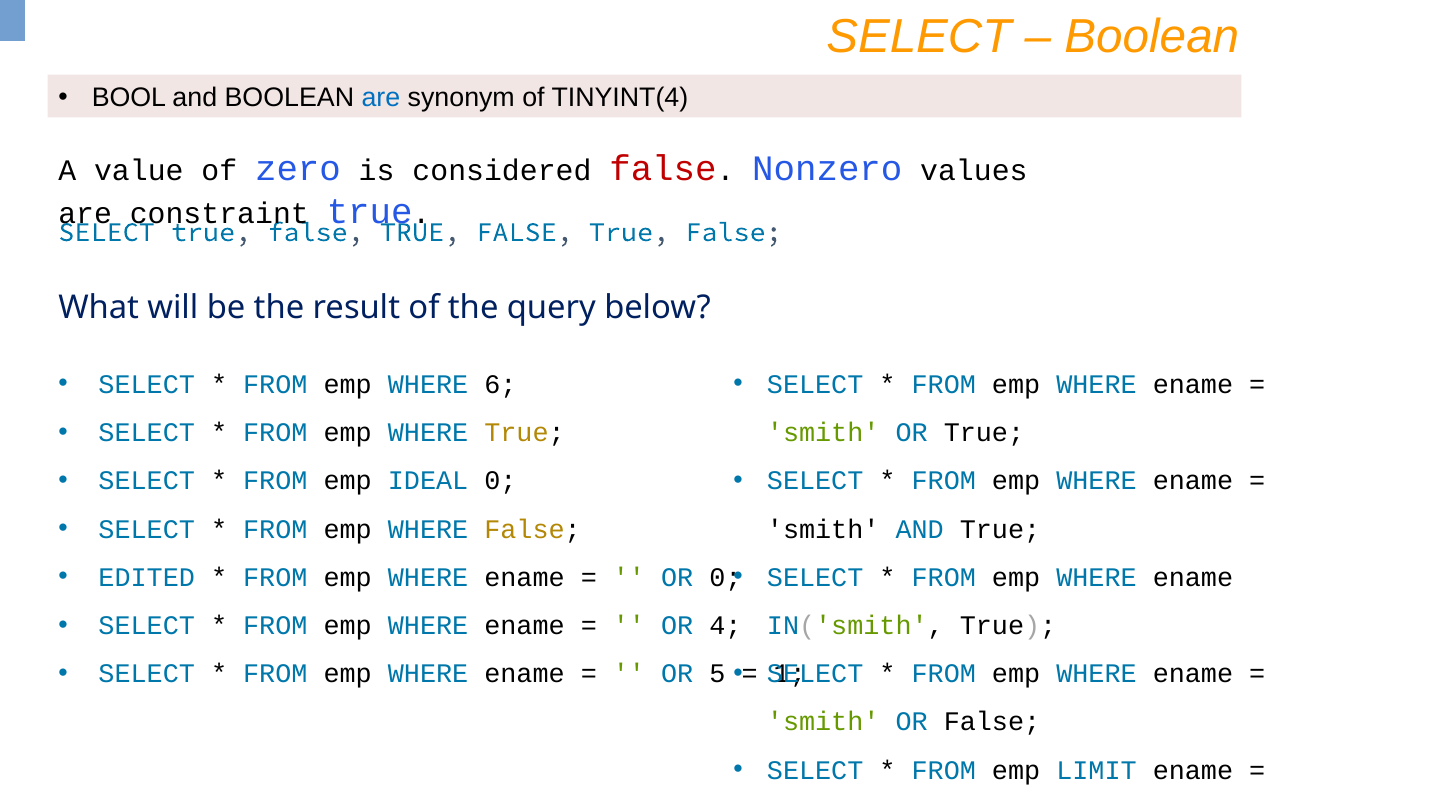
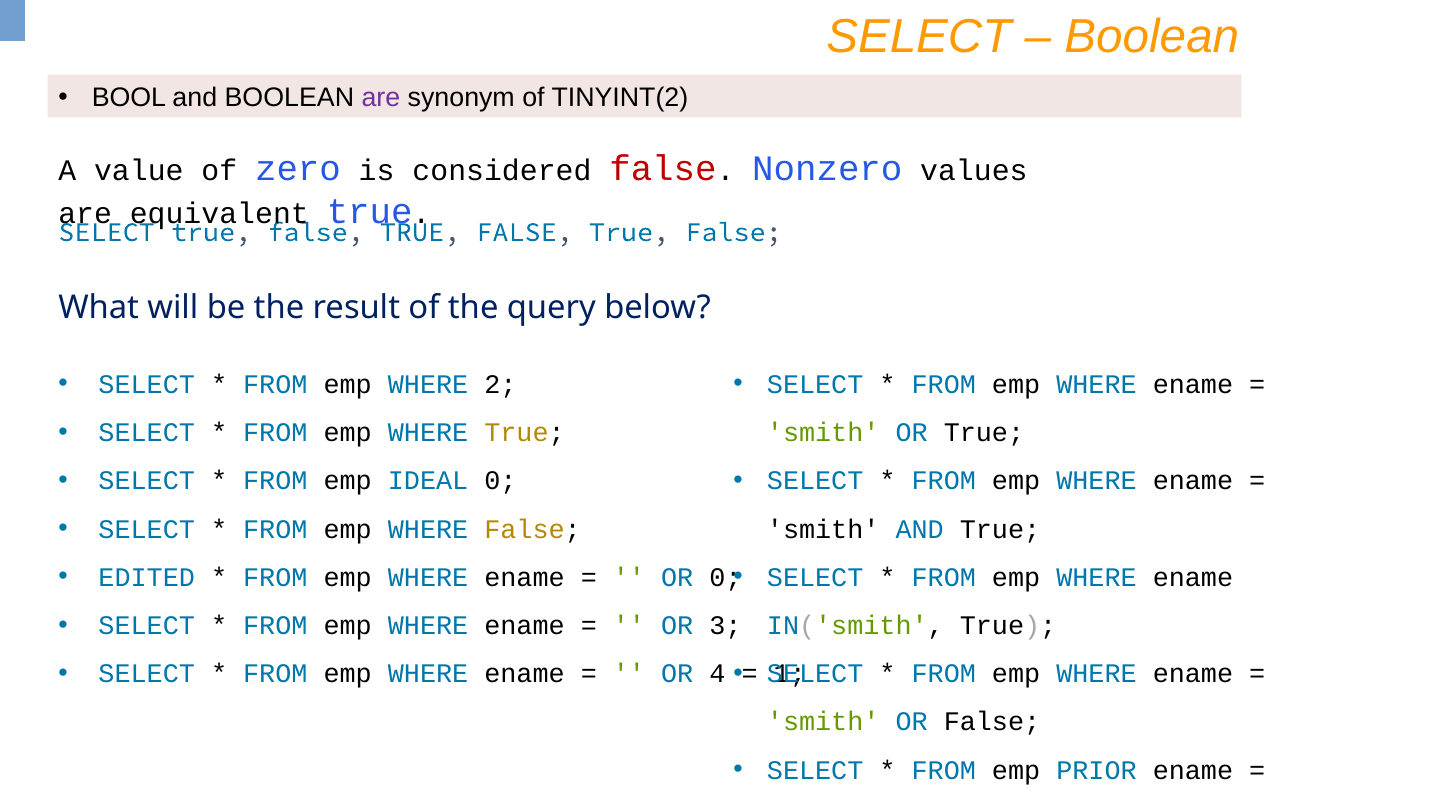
are colour: blue -> purple (381, 98)
TINYINT(4: TINYINT(4 -> TINYINT(2 (620, 98)
constraint: constraint -> equivalent (219, 214)
6: 6 -> 2 (500, 384)
4: 4 -> 3 (725, 626)
5: 5 -> 4 (717, 674)
LIMIT: LIMIT -> PRIOR (1096, 770)
